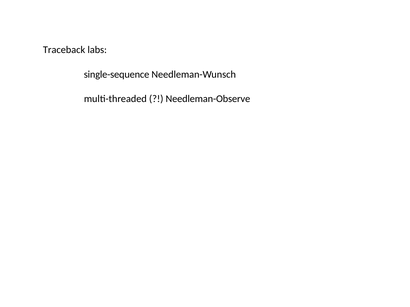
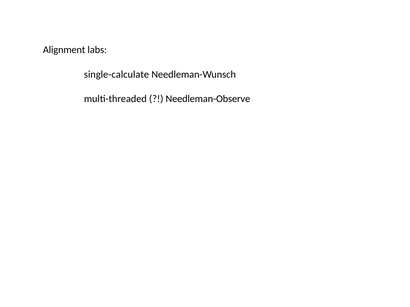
Traceback: Traceback -> Alignment (64, 50)
single-sequence: single-sequence -> single-calculate (116, 74)
